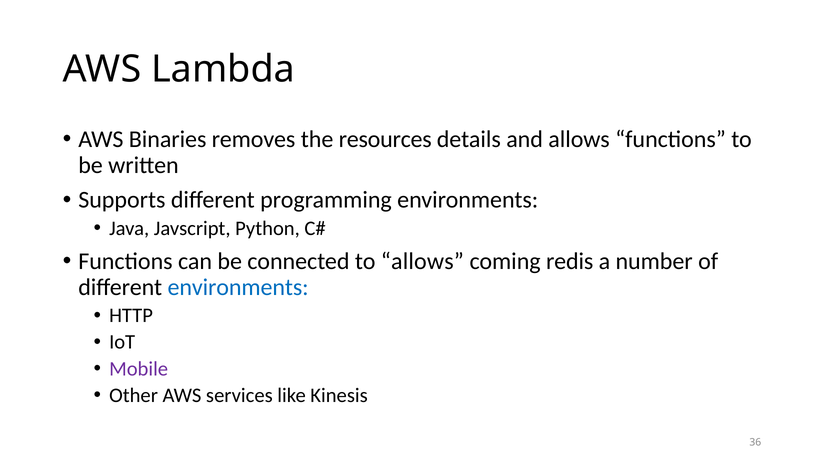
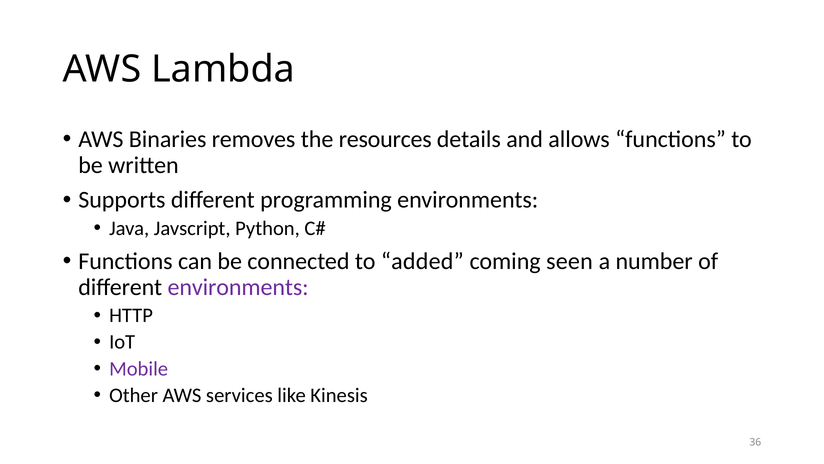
to allows: allows -> added (422, 261)
redis: redis -> seen (569, 261)
environments colour: blue -> purple (238, 287)
